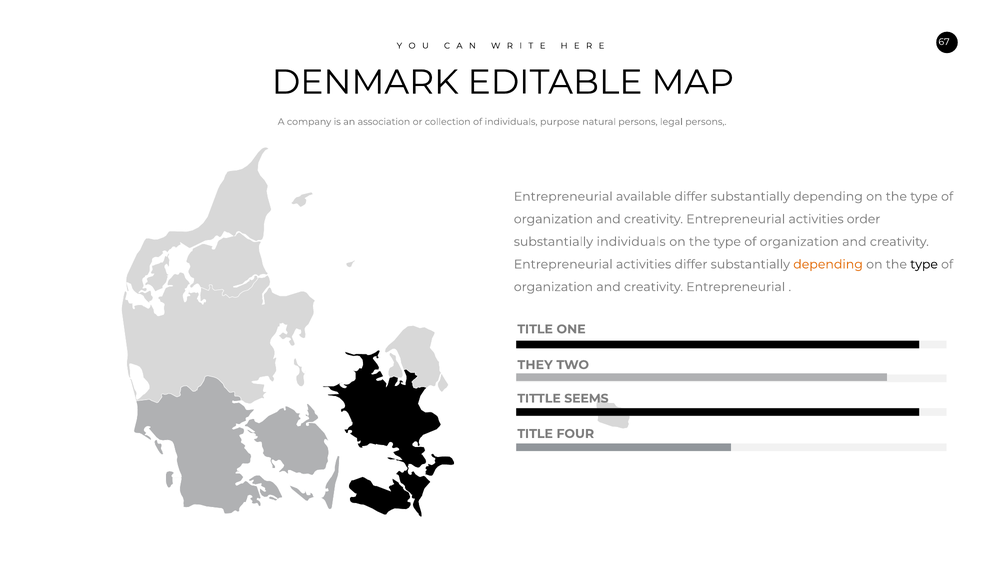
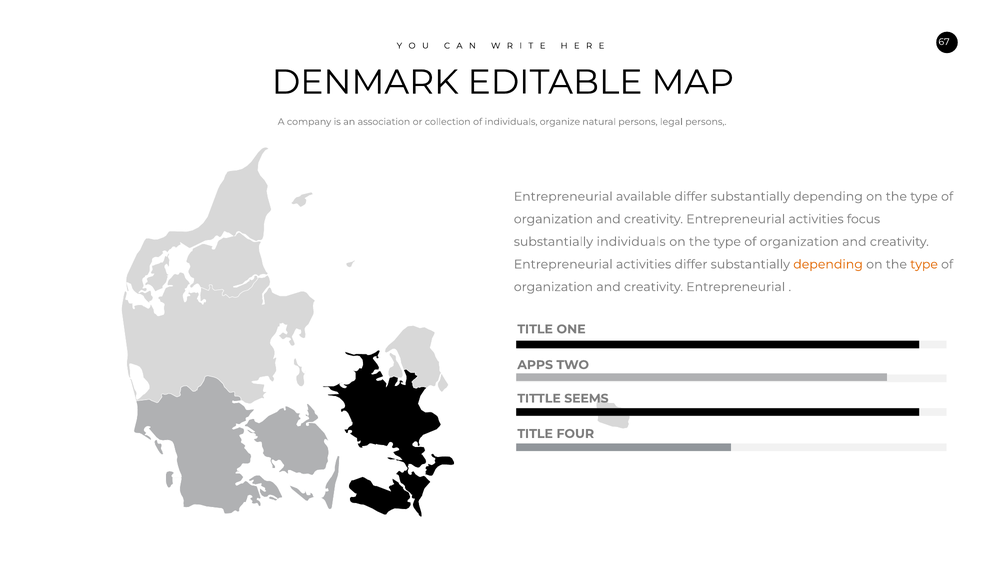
purpose: purpose -> organize (560, 122)
order: order -> focus (863, 219)
type colour: black -> orange (924, 264)
THEY: THEY -> APPS (535, 365)
